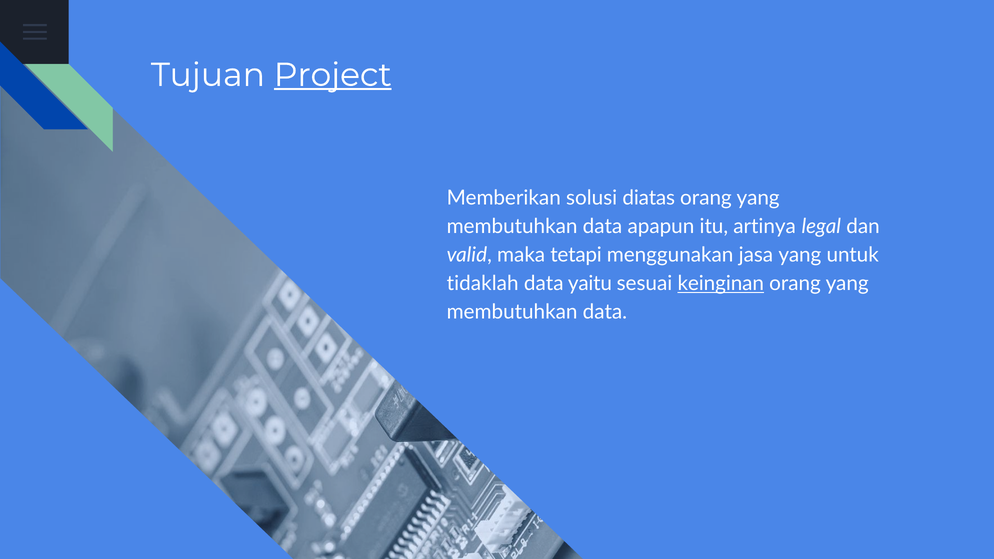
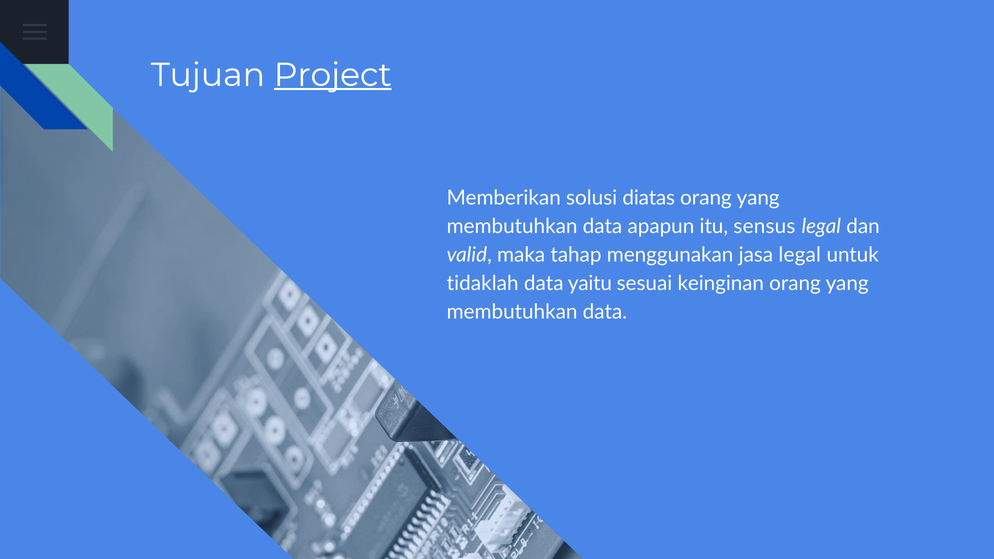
artinya: artinya -> sensus (764, 226)
tetapi: tetapi -> tahap (576, 255)
jasa yang: yang -> legal (800, 255)
keinginan underline: present -> none (721, 284)
